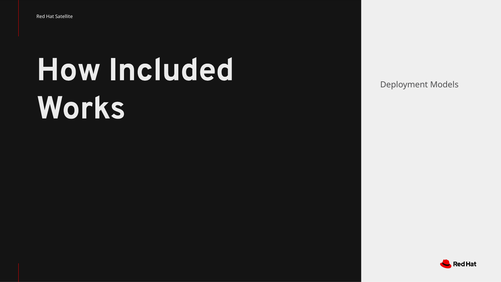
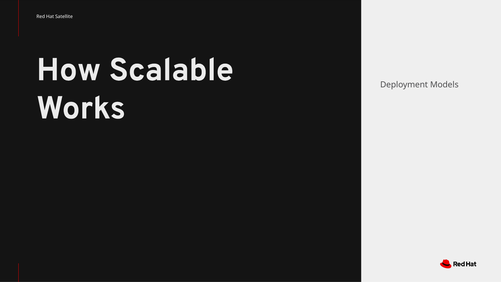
Included: Included -> Scalable (171, 70)
